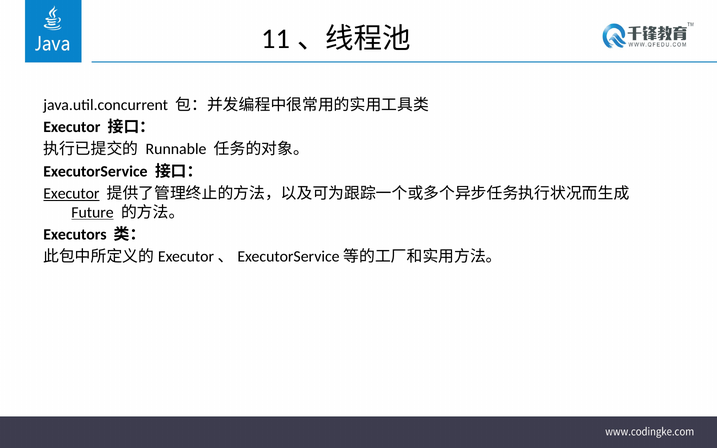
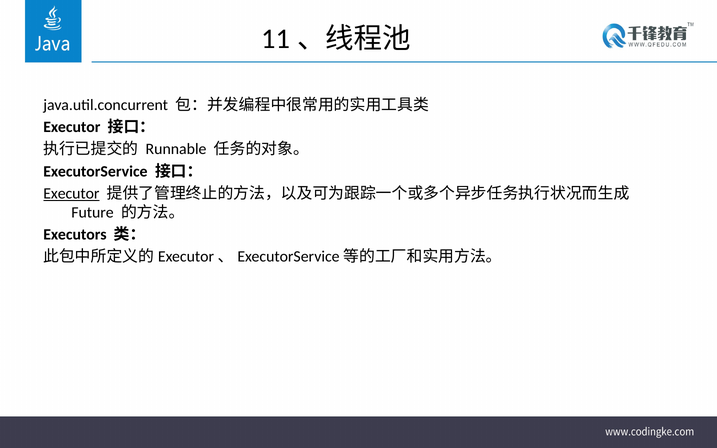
Future underline: present -> none (92, 213)
